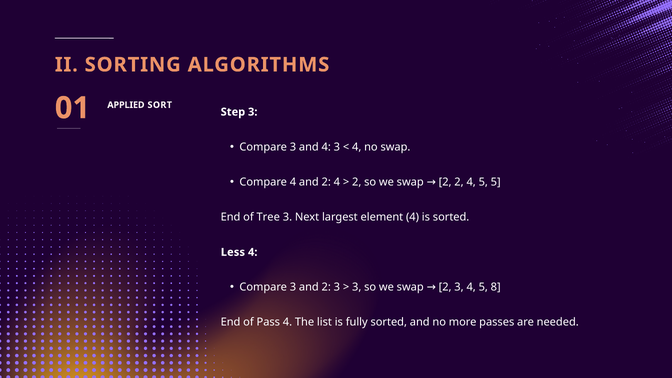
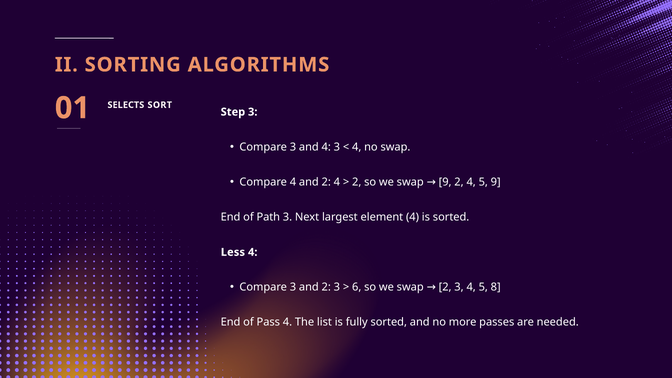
APPLIED: APPLIED -> SELECTS (126, 105)
2: 2 -> 9 (445, 182)
5 5: 5 -> 9 (496, 182)
Tree: Tree -> Path (268, 217)
3: 3 -> 6 (357, 287)
